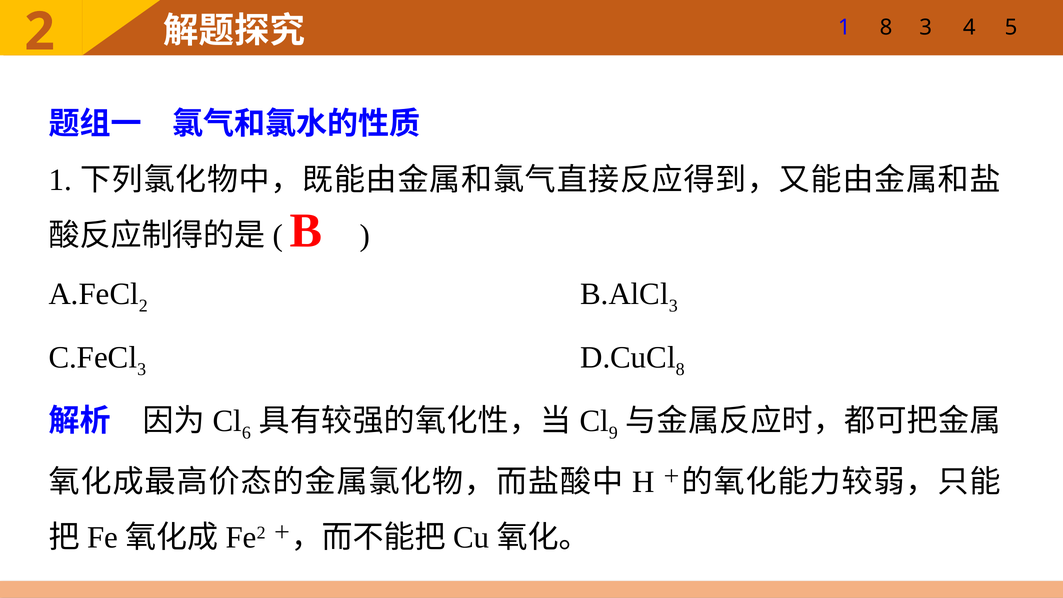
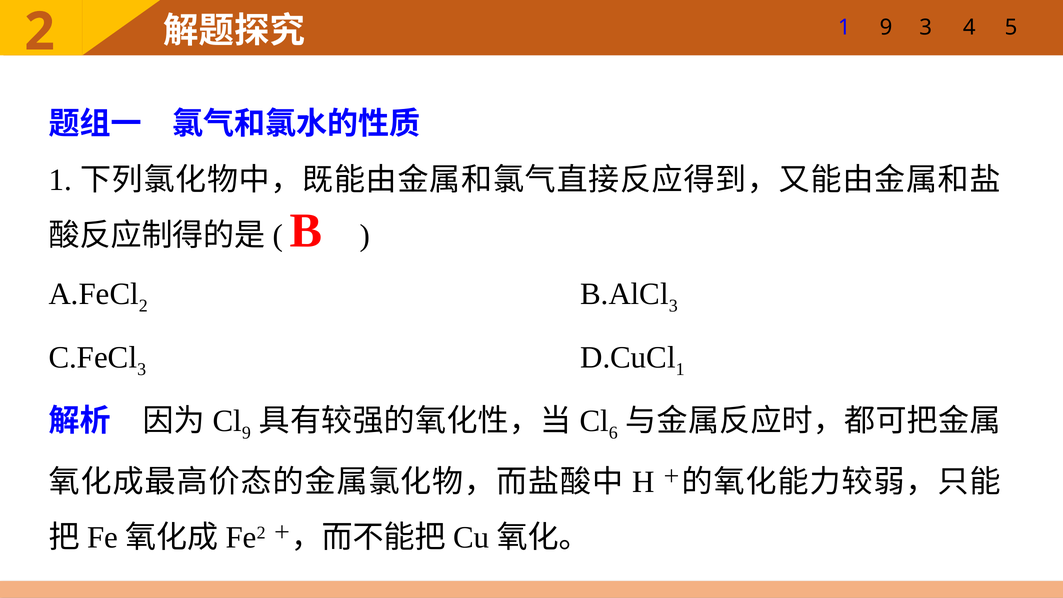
1 8: 8 -> 9 (886, 28)
8: 8 -> 1 (680, 370)
6: 6 -> 9 (246, 433)
9: 9 -> 6 (613, 433)
